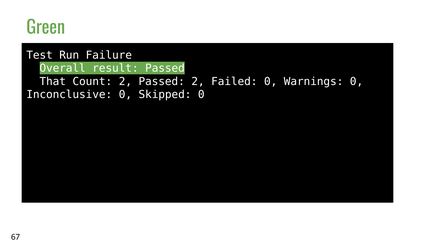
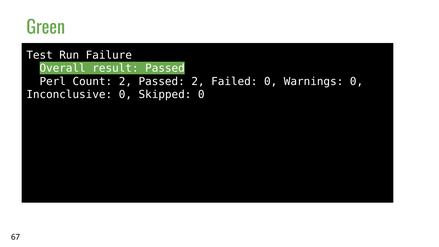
That: That -> Perl (53, 81)
